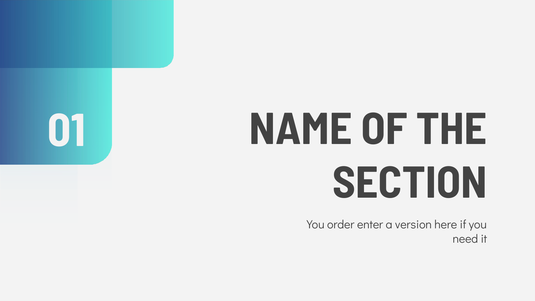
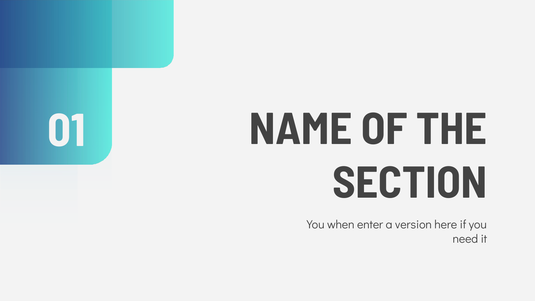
order: order -> when (341, 225)
